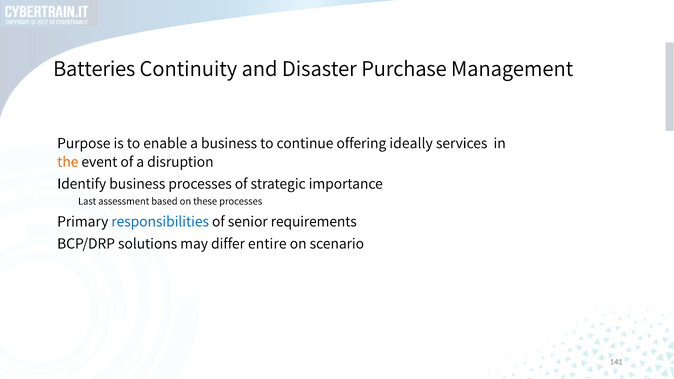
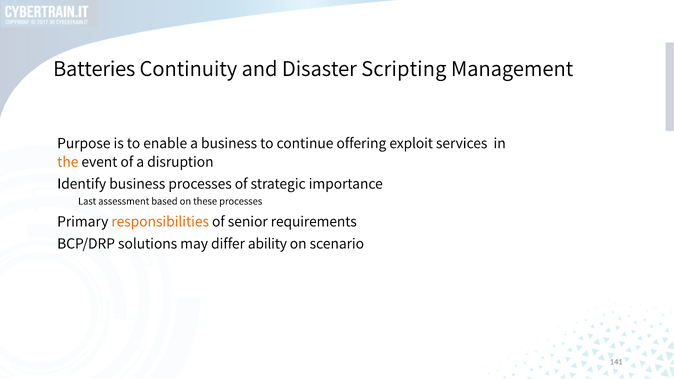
Purchase: Purchase -> Scripting (404, 69)
ideally: ideally -> exploit (411, 143)
responsibilities colour: blue -> orange (160, 221)
entire: entire -> ability (267, 243)
